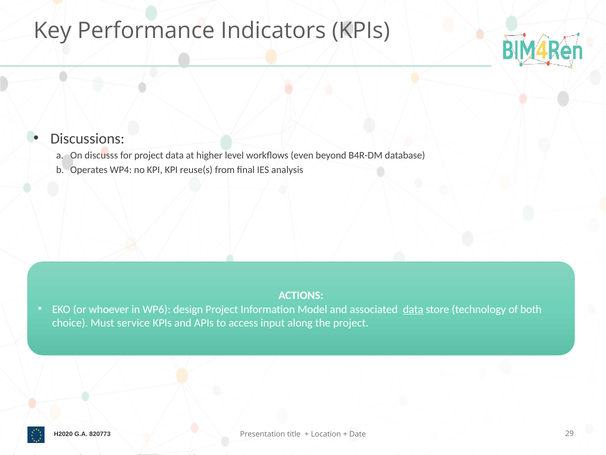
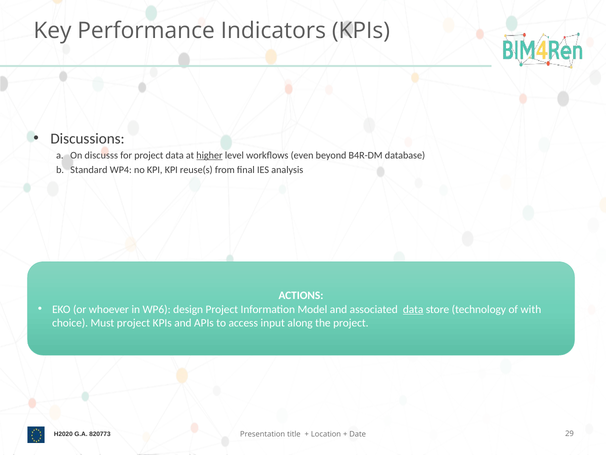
higher underline: none -> present (209, 155)
Operates: Operates -> Standard (89, 170)
both: both -> with (531, 309)
Must service: service -> project (133, 323)
